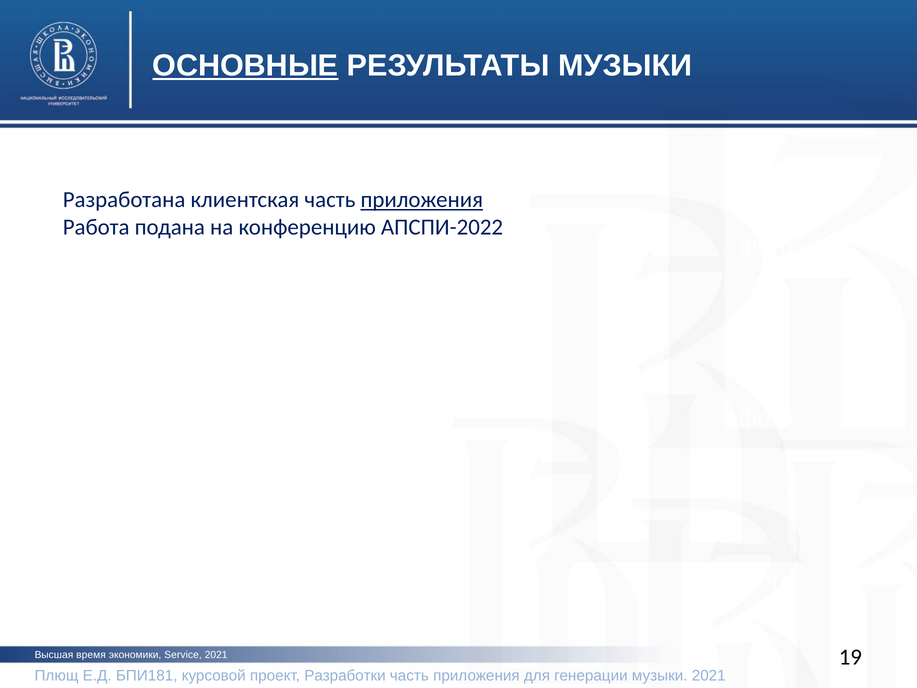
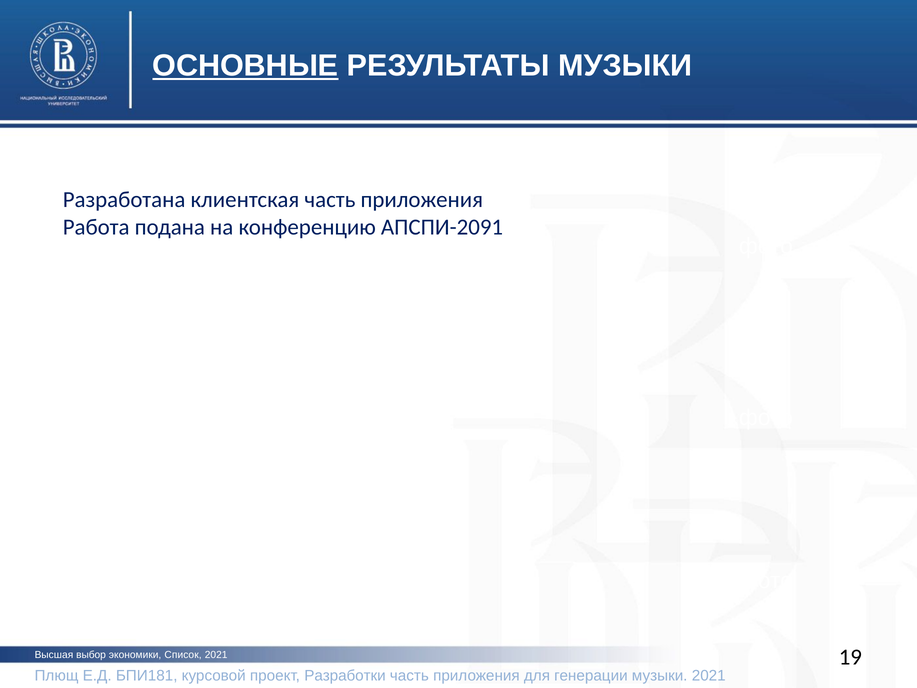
приложения underline: present -> none (422, 200)
АПСПИ-2022: АПСПИ-2022 -> АПСПИ-2091 (442, 227)
время: время -> выбор (91, 655)
Service: Service -> Список (183, 655)
